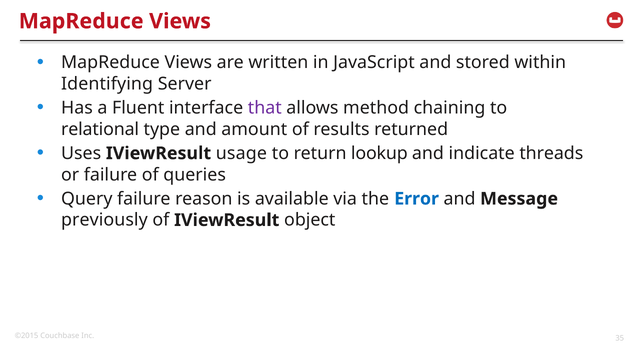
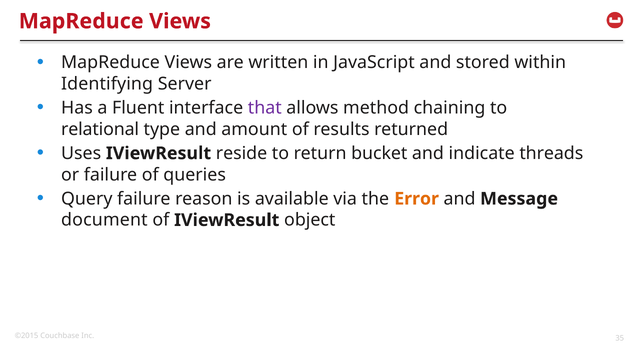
usage: usage -> reside (242, 154)
lookup: lookup -> bucket (379, 154)
Error colour: blue -> orange (417, 199)
previously: previously -> document (104, 221)
